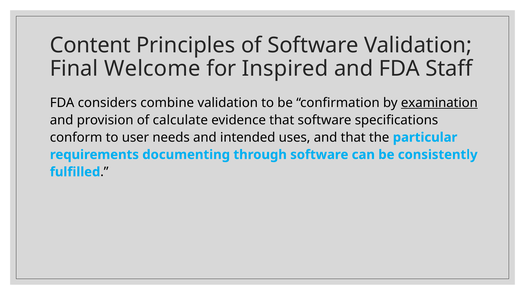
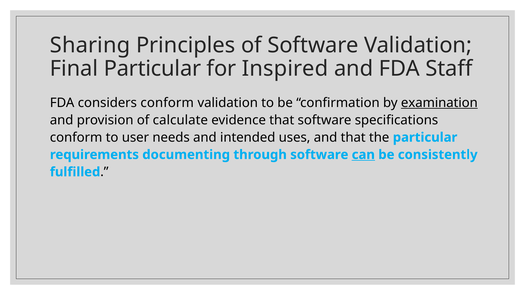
Content: Content -> Sharing (90, 45)
Final Welcome: Welcome -> Particular (153, 69)
considers combine: combine -> conform (167, 103)
can underline: none -> present (363, 155)
